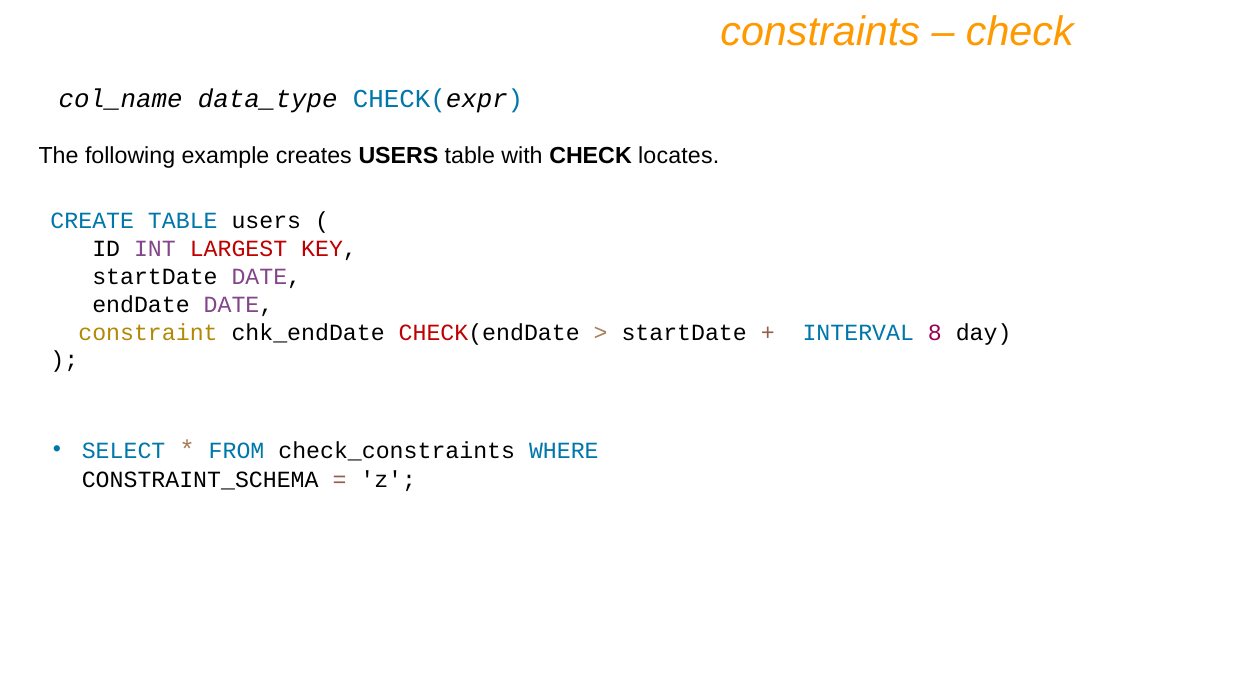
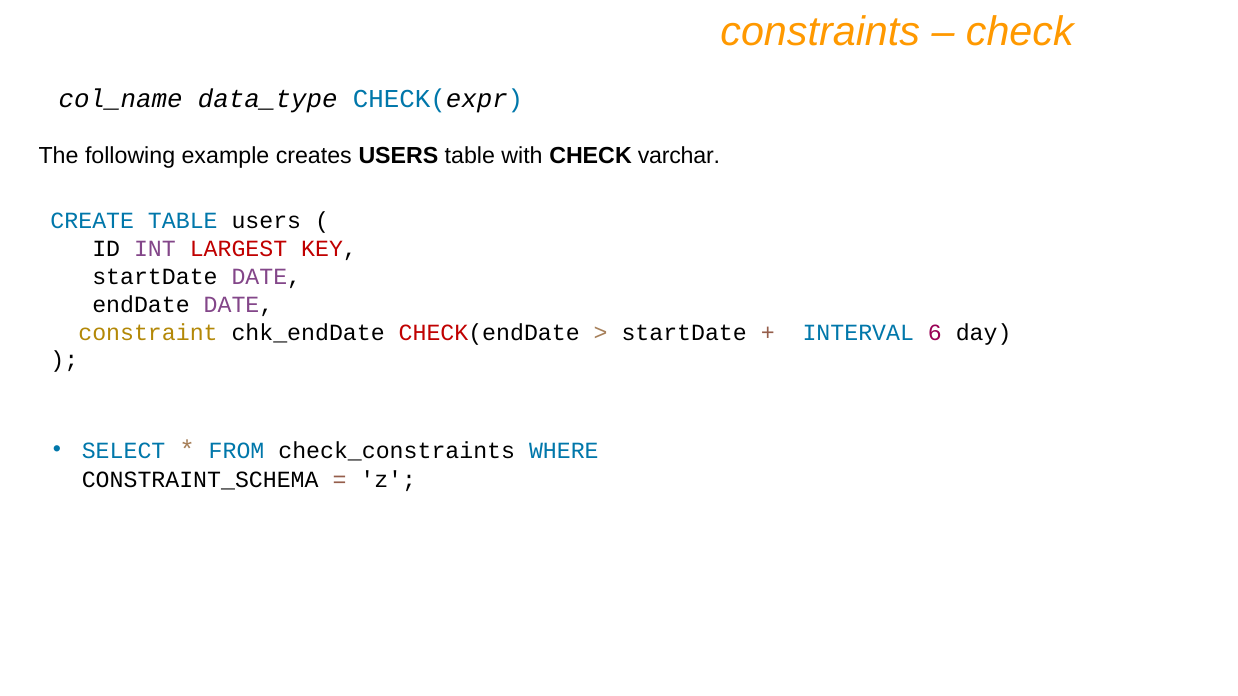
locates: locates -> varchar (679, 156)
8: 8 -> 6 (935, 333)
